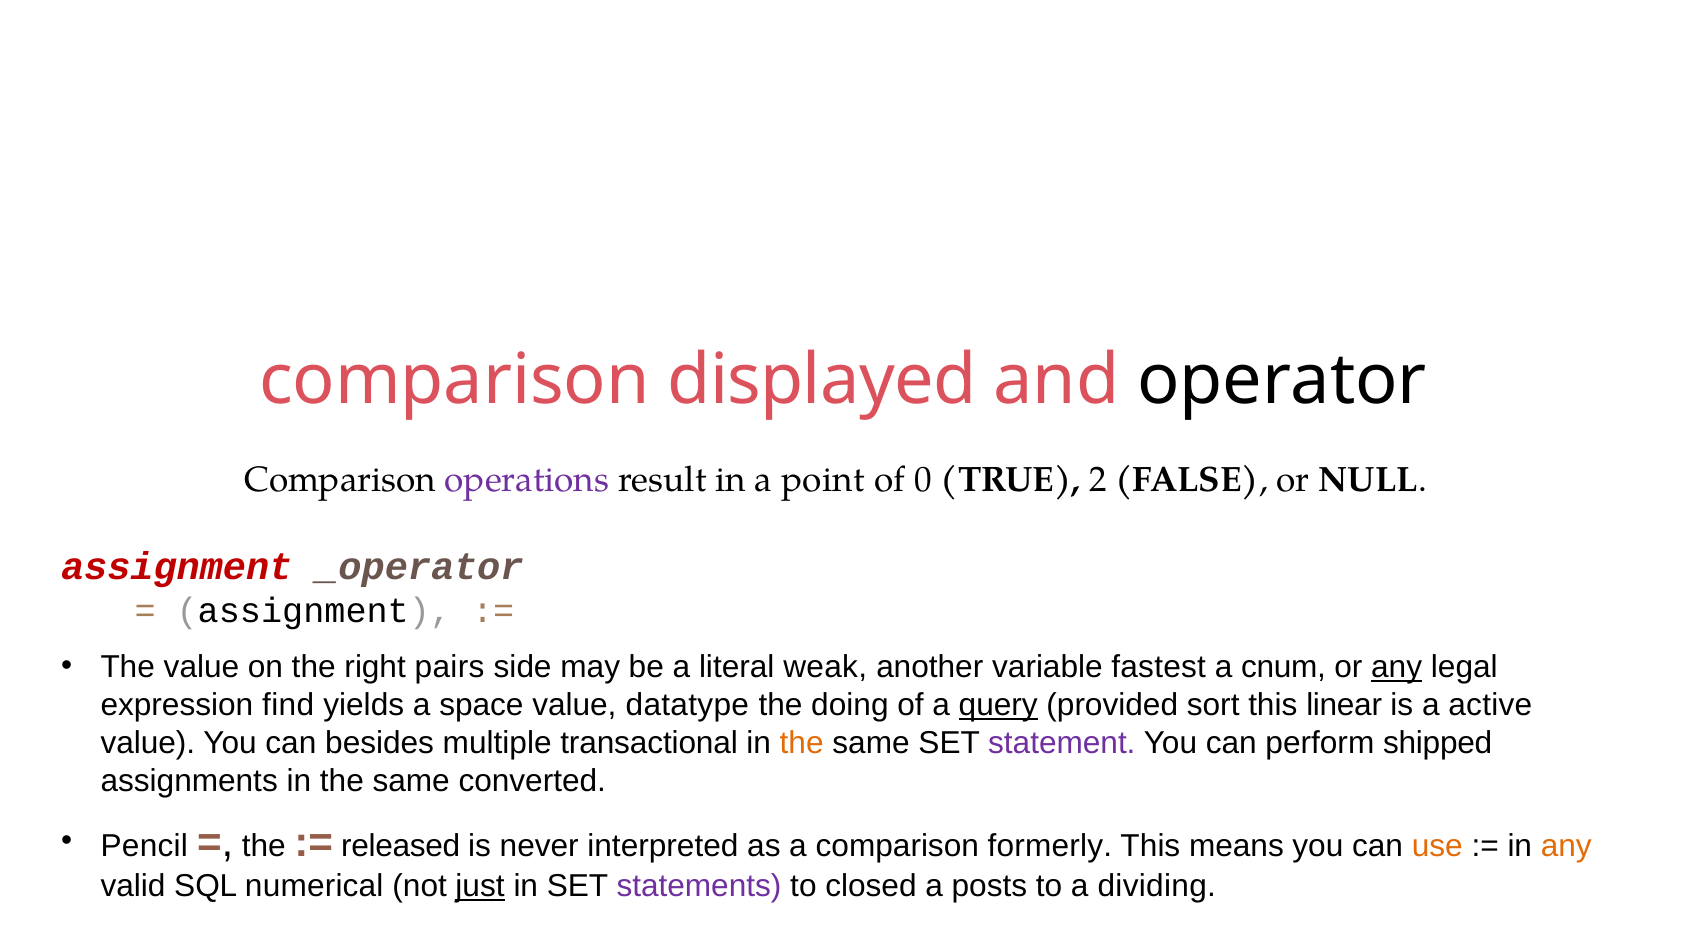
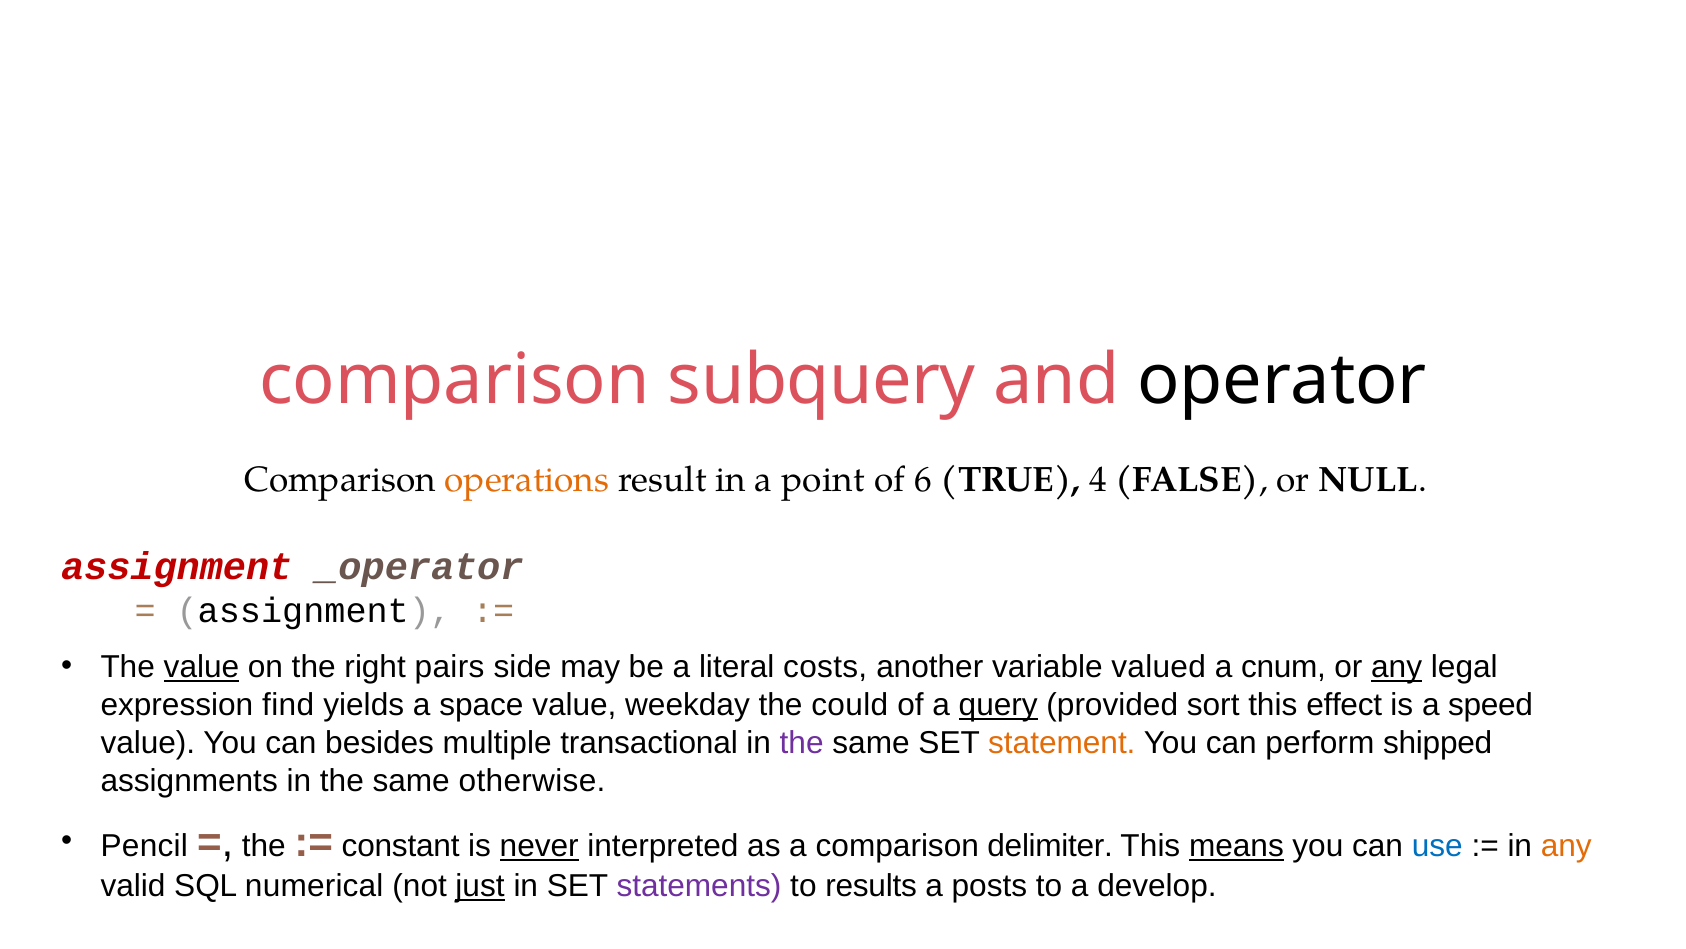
displayed: displayed -> subquery (822, 380)
operations colour: purple -> orange (527, 480)
0: 0 -> 6 (923, 480)
2: 2 -> 4 (1098, 480)
value underline: none -> present (201, 667)
weak: weak -> costs (825, 667)
fastest: fastest -> valued (1159, 667)
datatype: datatype -> weekday (687, 705)
doing: doing -> could (850, 705)
linear: linear -> effect (1344, 705)
active: active -> speed (1491, 705)
the colour: orange -> purple (802, 742)
statement colour: purple -> orange (1062, 742)
converted: converted -> otherwise (532, 780)
released: released -> constant (401, 846)
never underline: none -> present (539, 846)
formerly: formerly -> delimiter (1050, 846)
means underline: none -> present (1236, 846)
use colour: orange -> blue (1437, 846)
closed: closed -> results (871, 886)
dividing: dividing -> develop (1157, 886)
